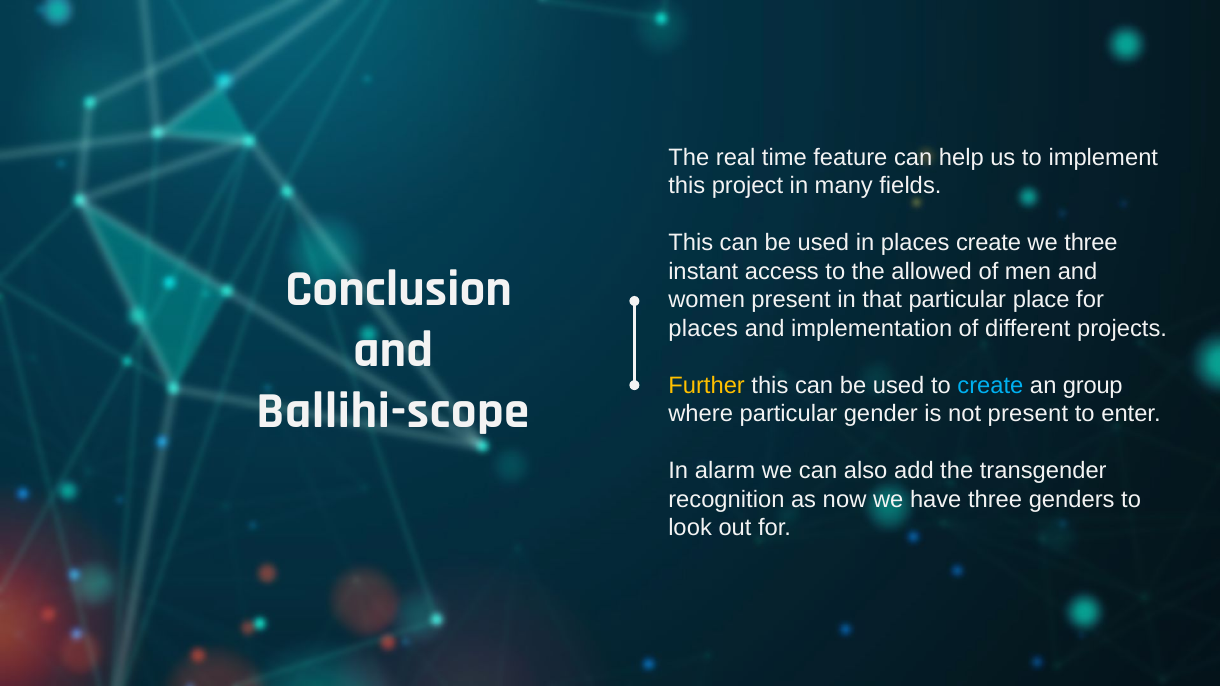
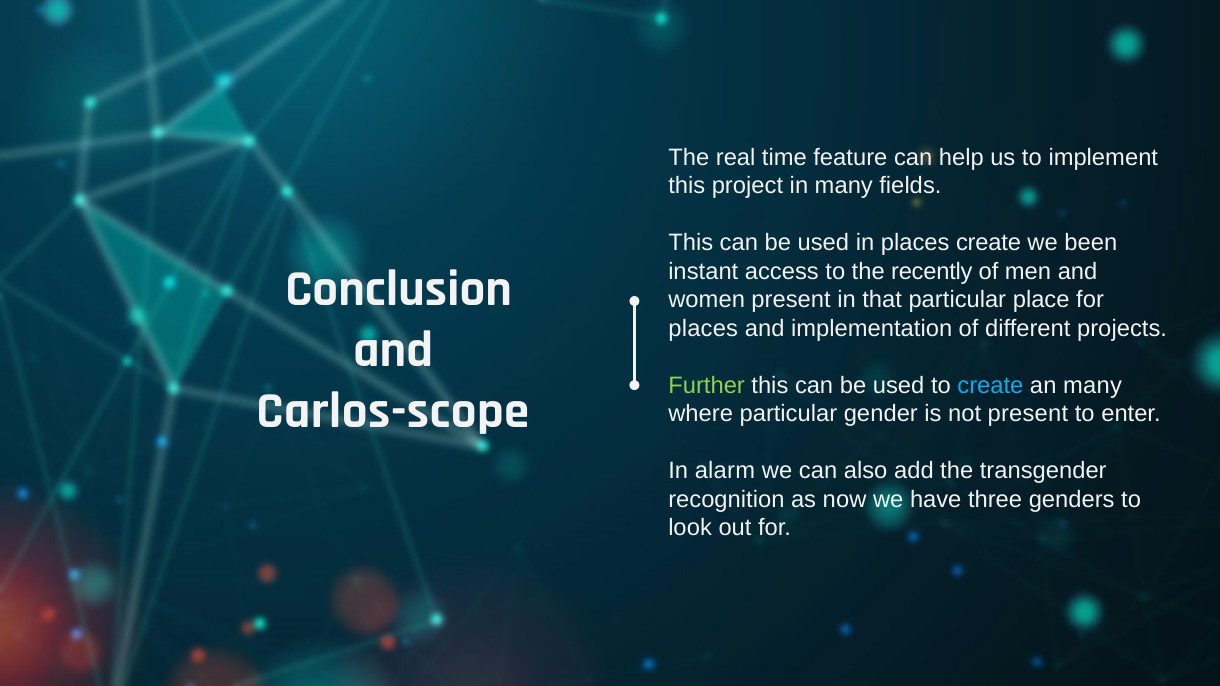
we three: three -> been (1091, 243)
allowed: allowed -> recently (932, 272)
Further colour: yellow -> light green (707, 385)
an group: group -> many (1093, 385)
Ballihi-scope: Ballihi-scope -> Carlos-scope (393, 411)
